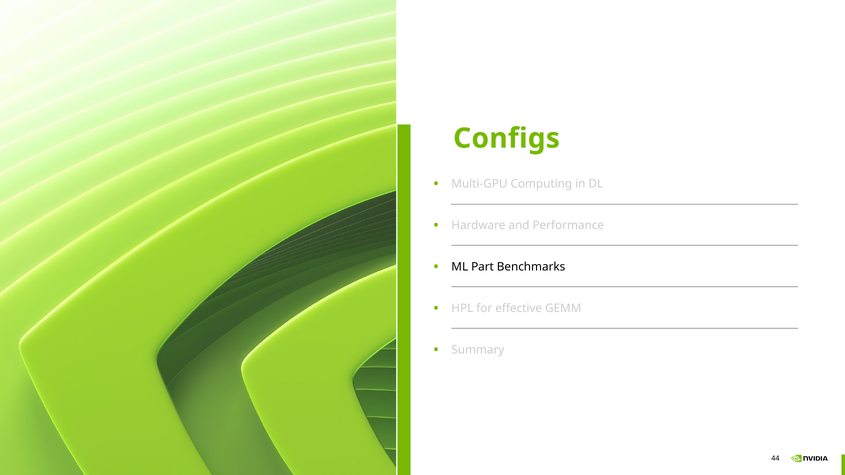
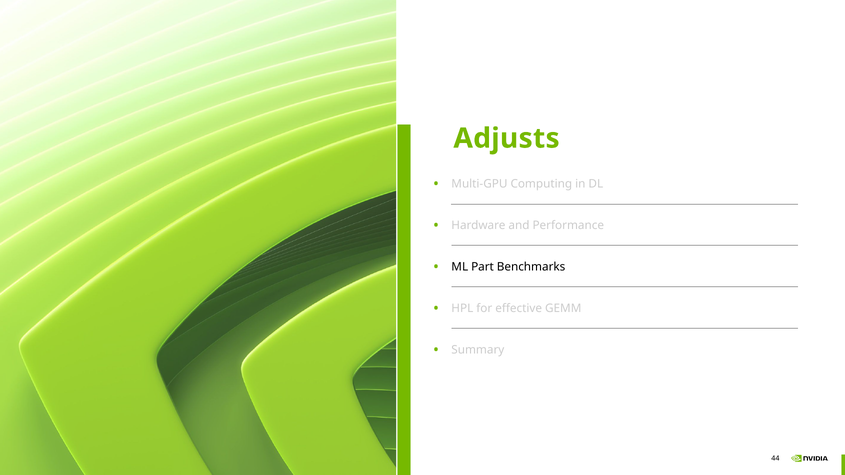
Configs: Configs -> Adjusts (507, 138)
